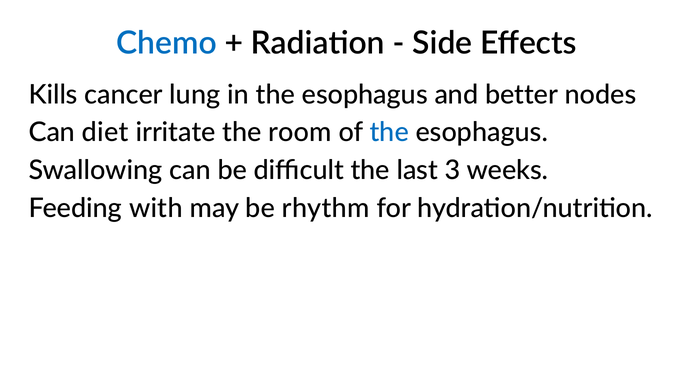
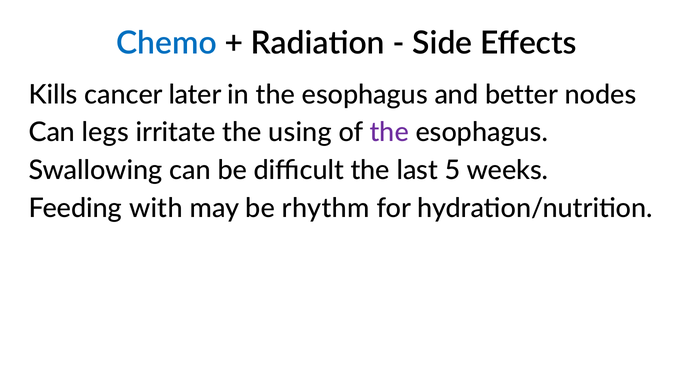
lung: lung -> later (195, 95)
diet: diet -> legs (105, 132)
room: room -> using (300, 132)
the colour: blue -> purple (389, 132)
3: 3 -> 5 (453, 170)
